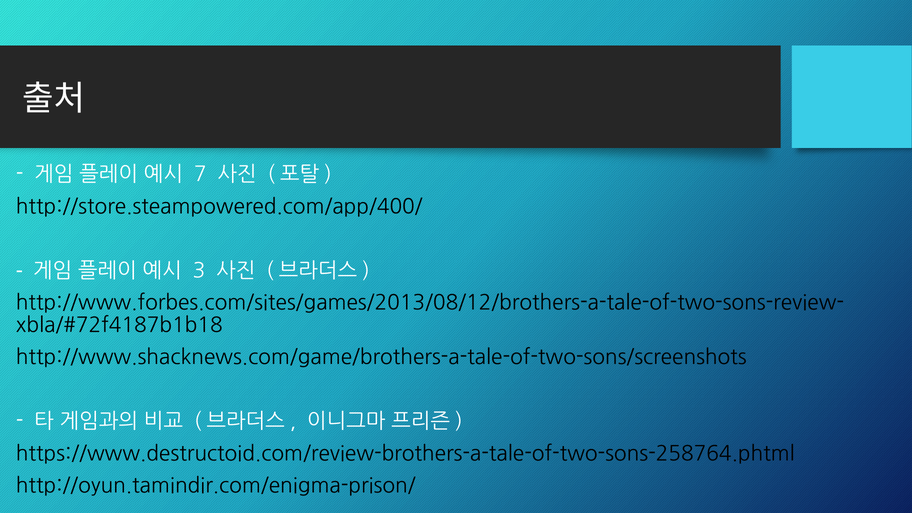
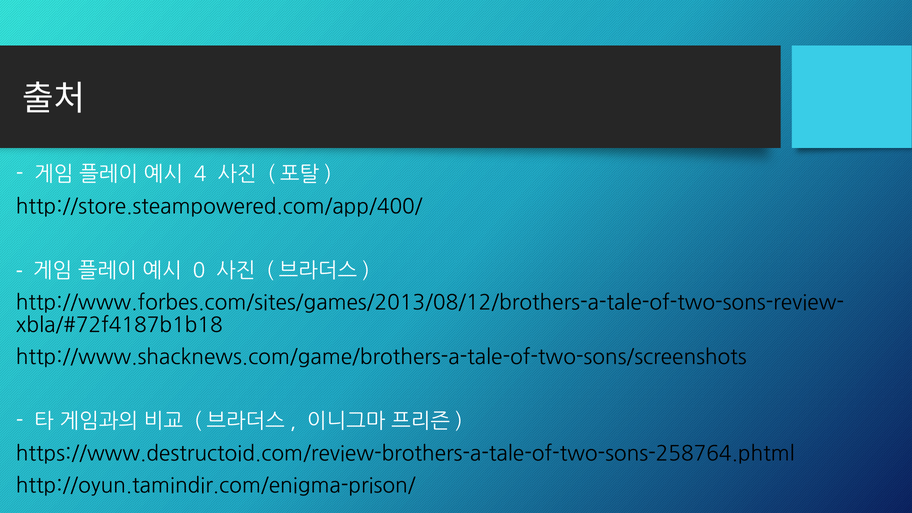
7: 7 -> 4 (200, 175)
3: 3 -> 0 (199, 271)
